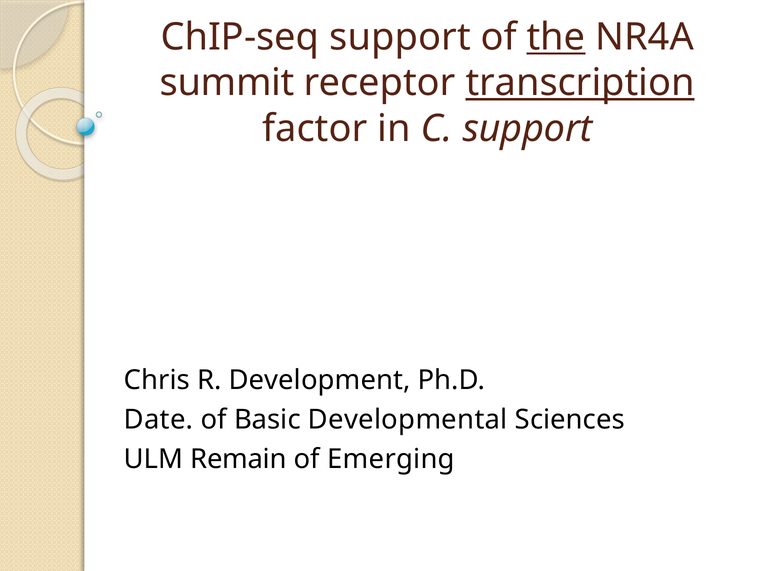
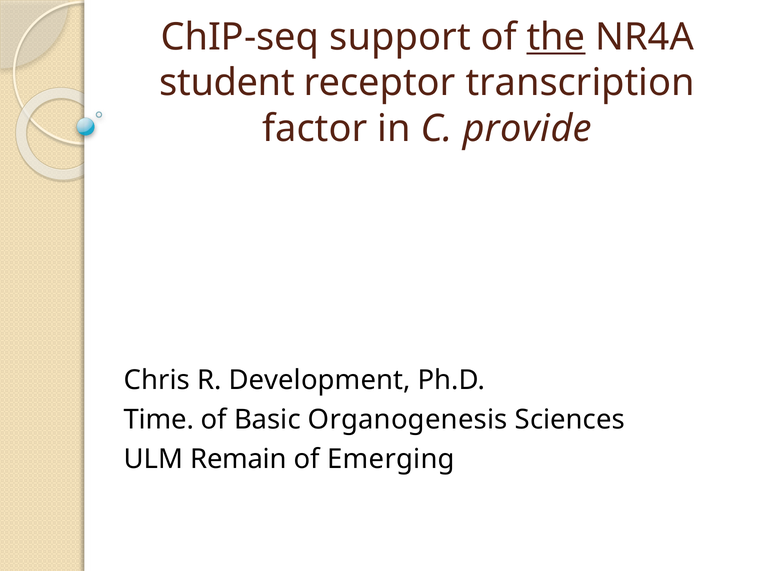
summit: summit -> student (227, 83)
transcription underline: present -> none (580, 83)
C support: support -> provide (527, 129)
Date: Date -> Time (159, 419)
Developmental: Developmental -> Organogenesis (408, 419)
